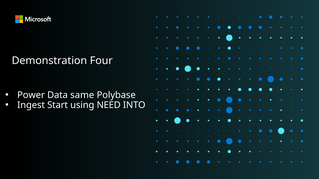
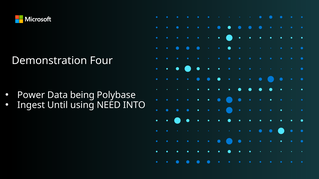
same: same -> being (82, 95)
Start: Start -> Until (58, 105)
